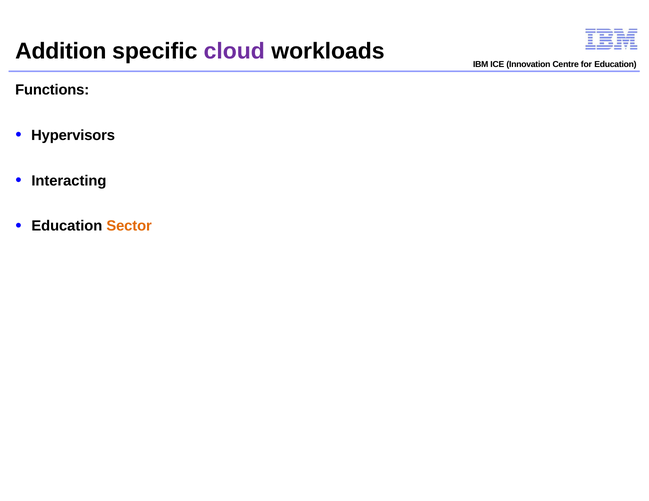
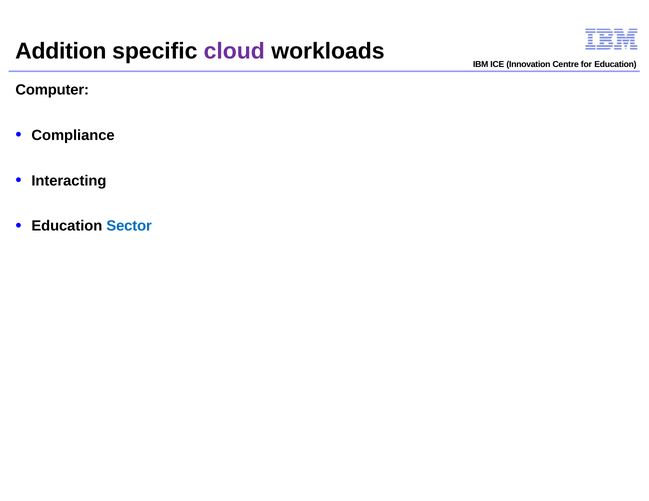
Functions: Functions -> Computer (52, 90)
Hypervisors: Hypervisors -> Compliance (73, 136)
Sector colour: orange -> blue (129, 226)
